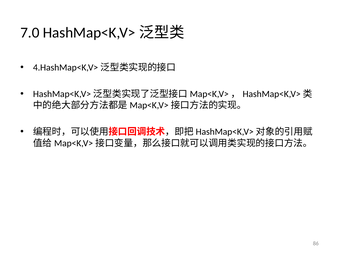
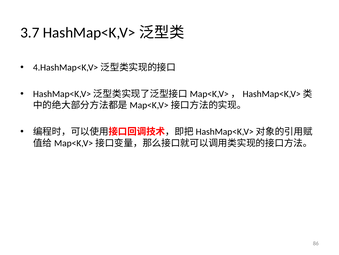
7.0: 7.0 -> 3.7 (30, 32)
